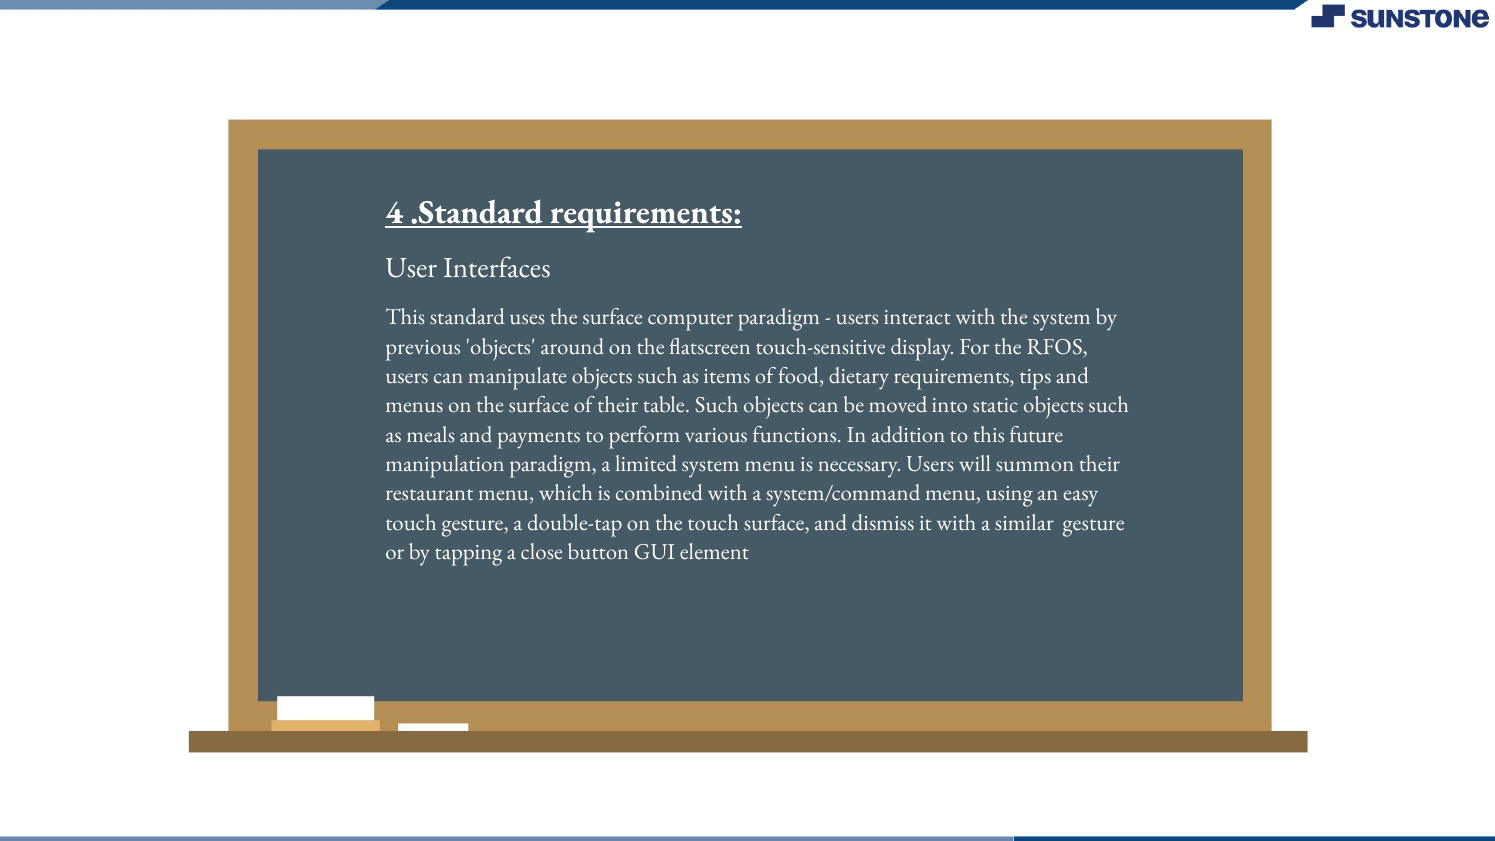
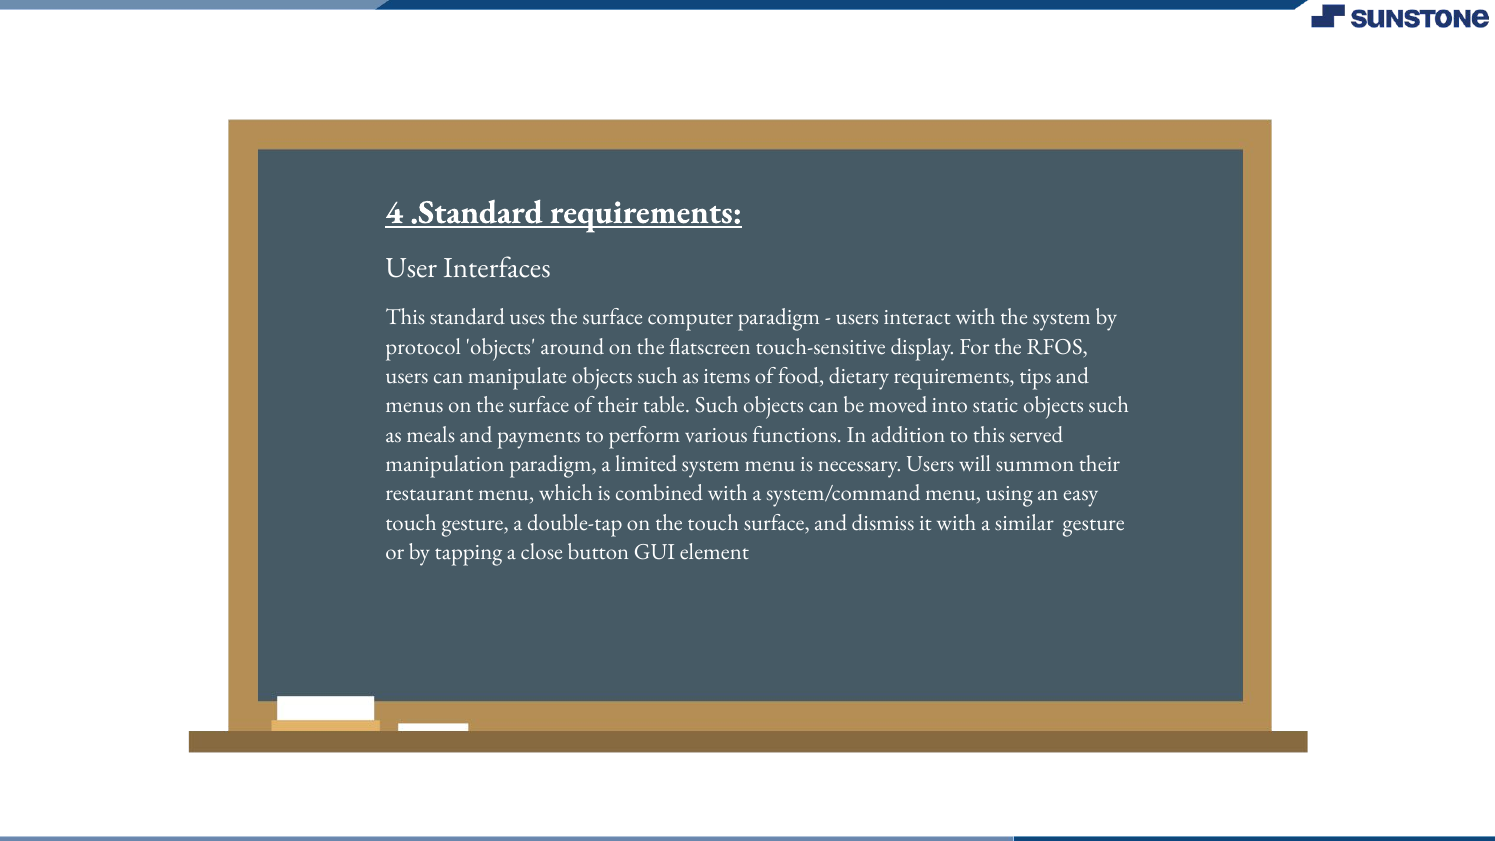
previous: previous -> protocol (423, 347)
future: future -> served (1036, 435)
